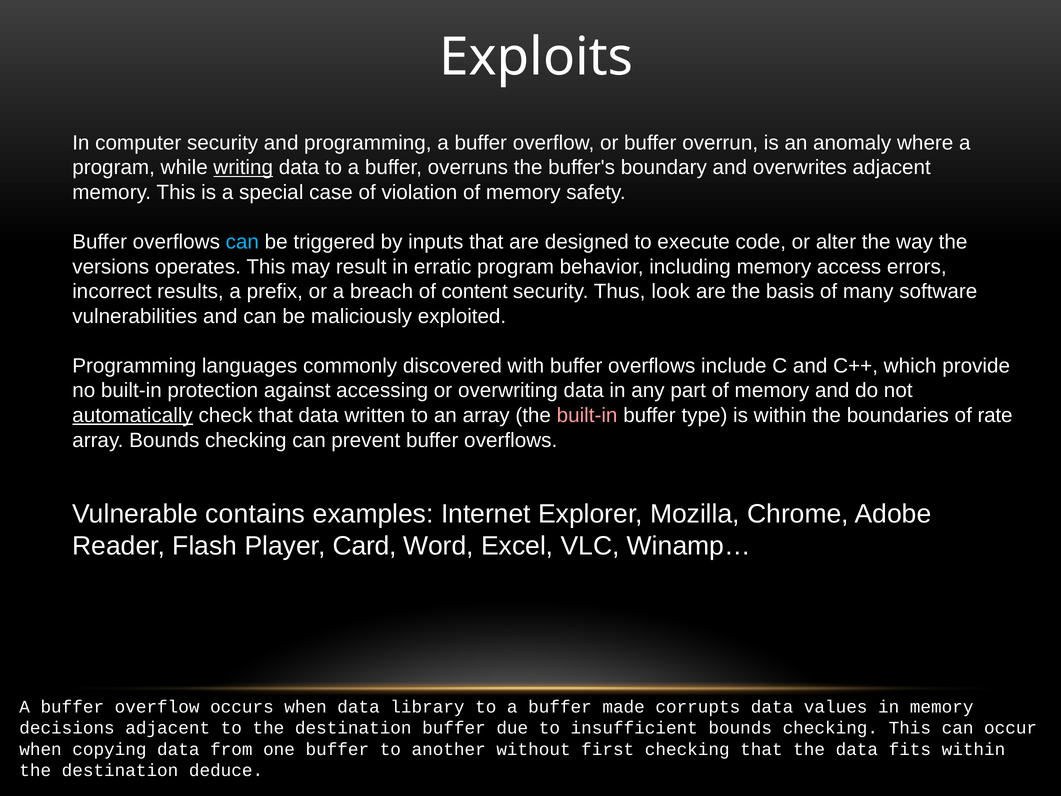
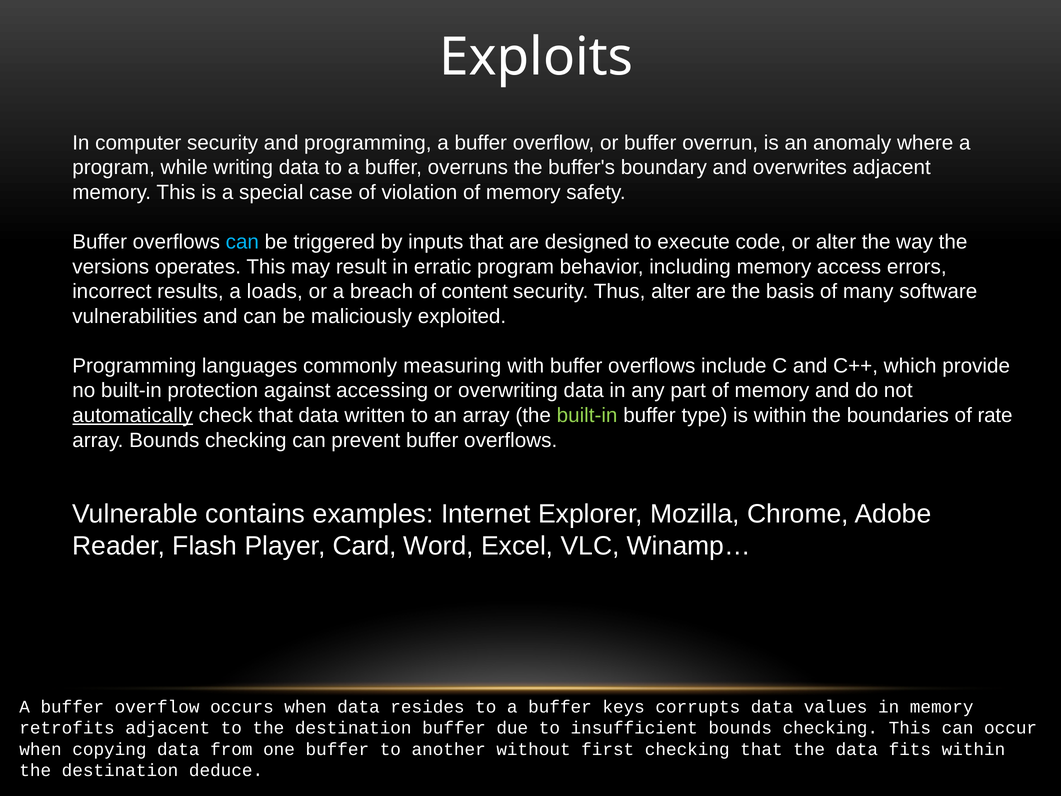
writing underline: present -> none (243, 168)
prefix: prefix -> loads (275, 291)
Thus look: look -> alter (671, 291)
discovered: discovered -> measuring (452, 366)
built-in colour: pink -> light green (587, 415)
library: library -> resides (427, 707)
made: made -> keys (624, 707)
decisions: decisions -> retrofits (67, 728)
